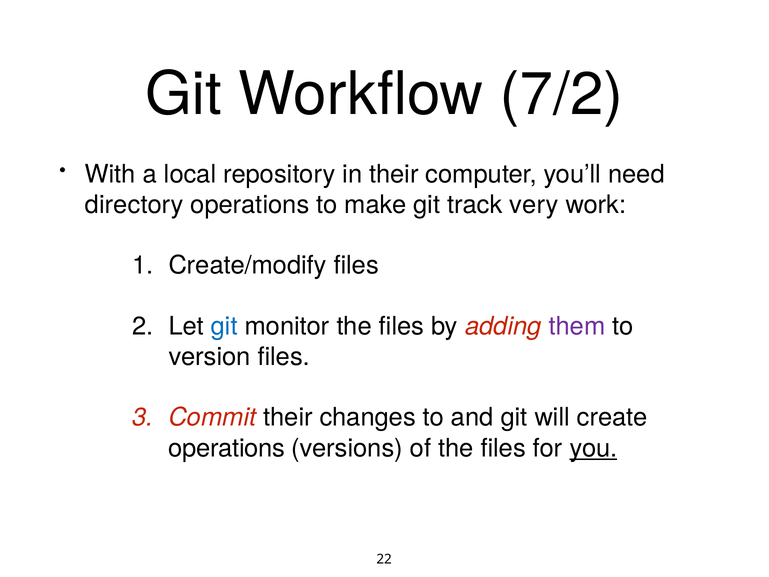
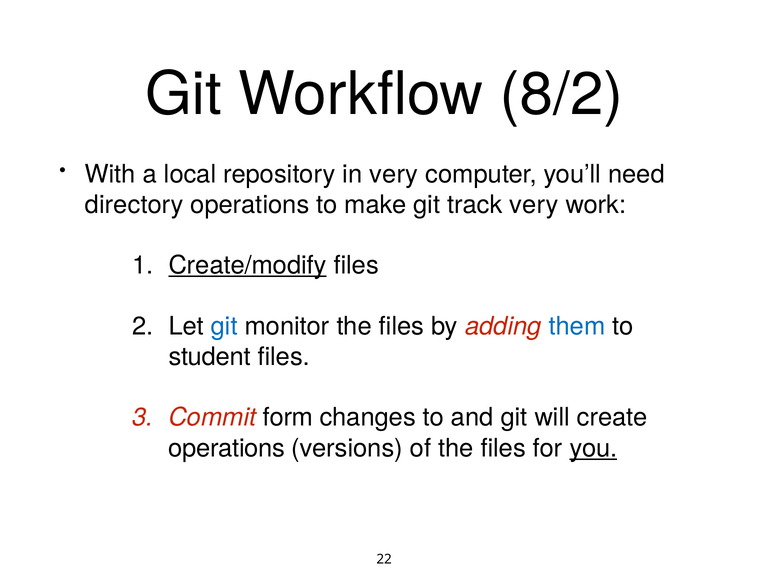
7/2: 7/2 -> 8/2 (562, 94)
in their: their -> very (394, 174)
Create/modify underline: none -> present (248, 265)
them colour: purple -> blue (577, 326)
version: version -> student (210, 357)
Commit their: their -> form (288, 417)
